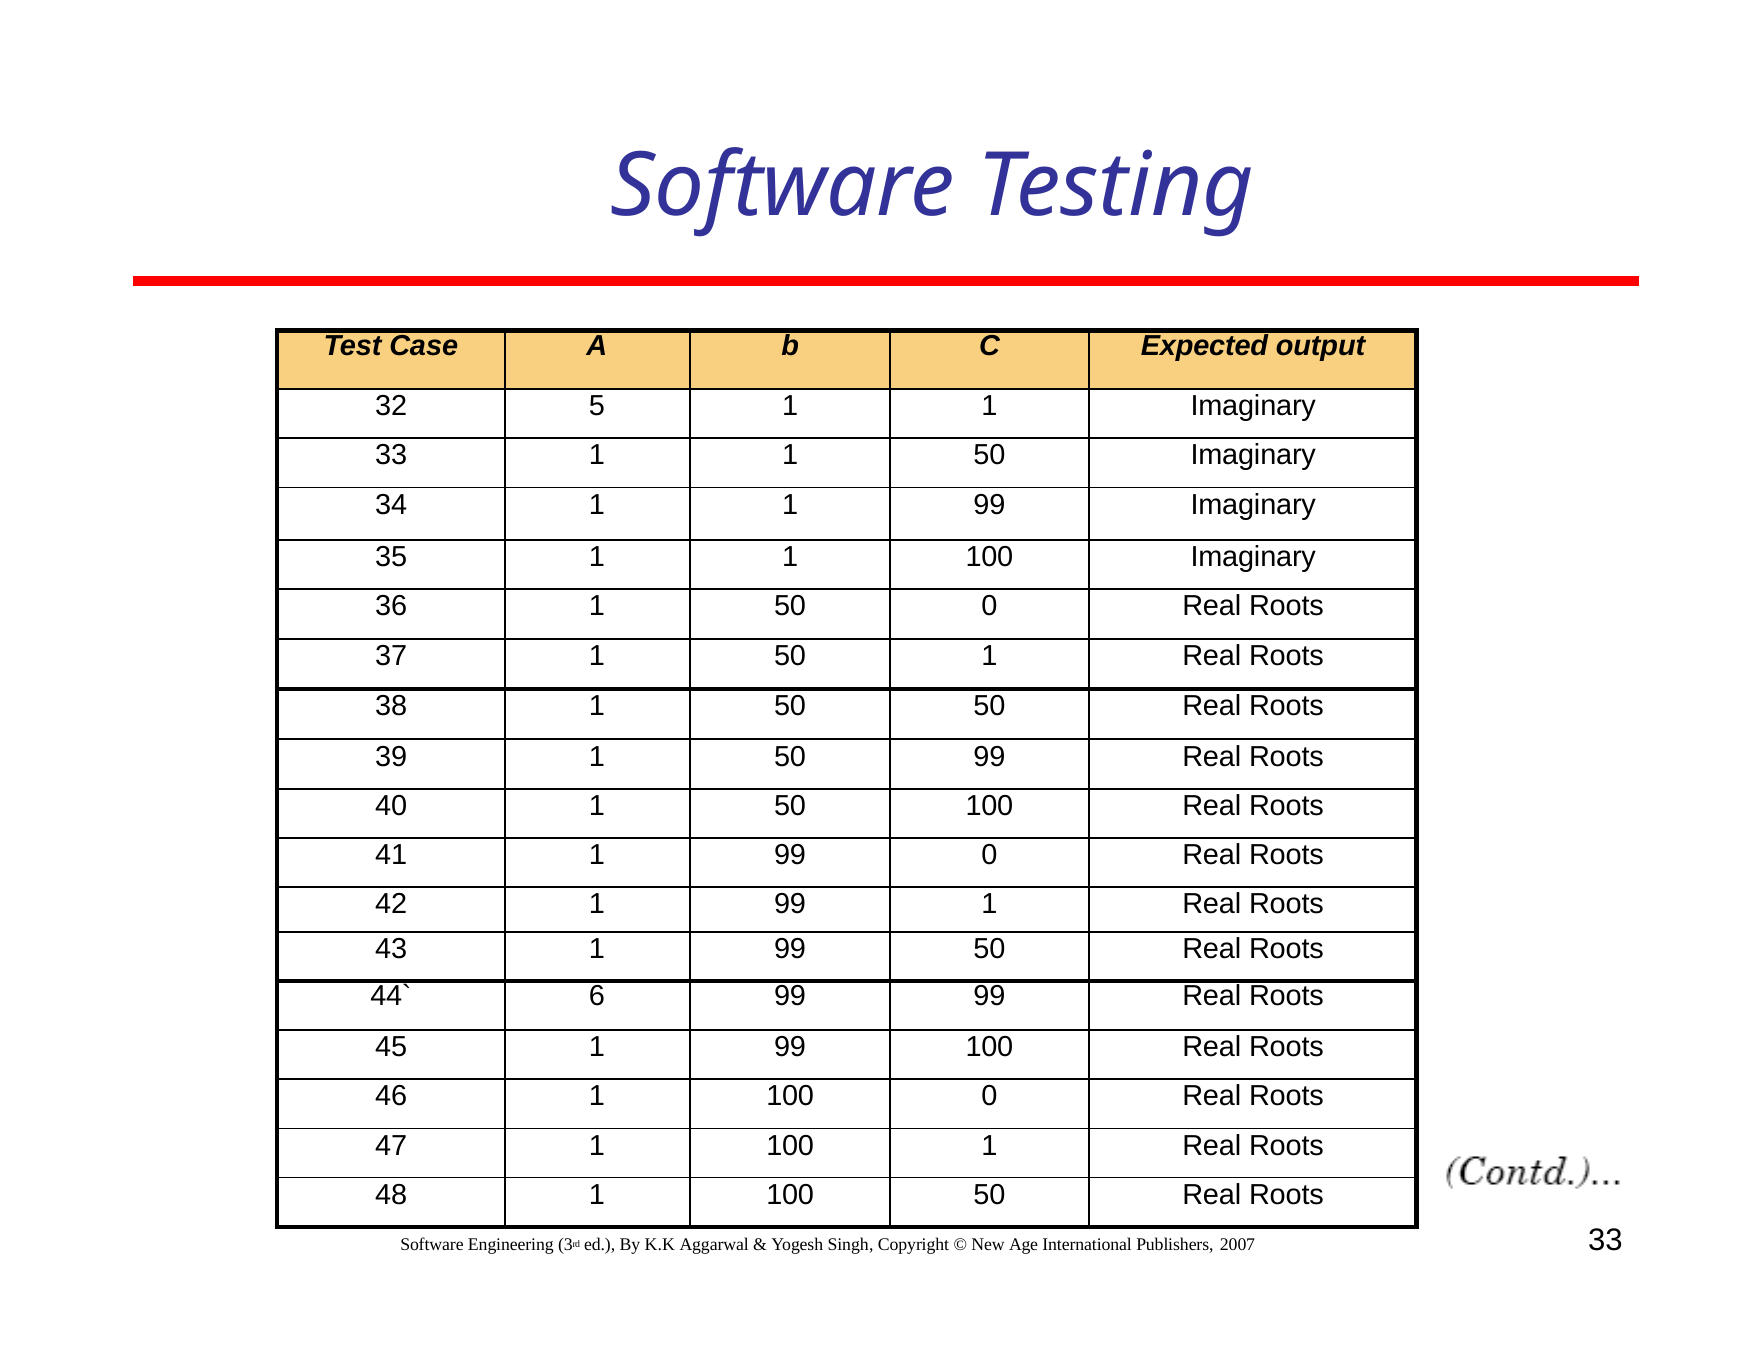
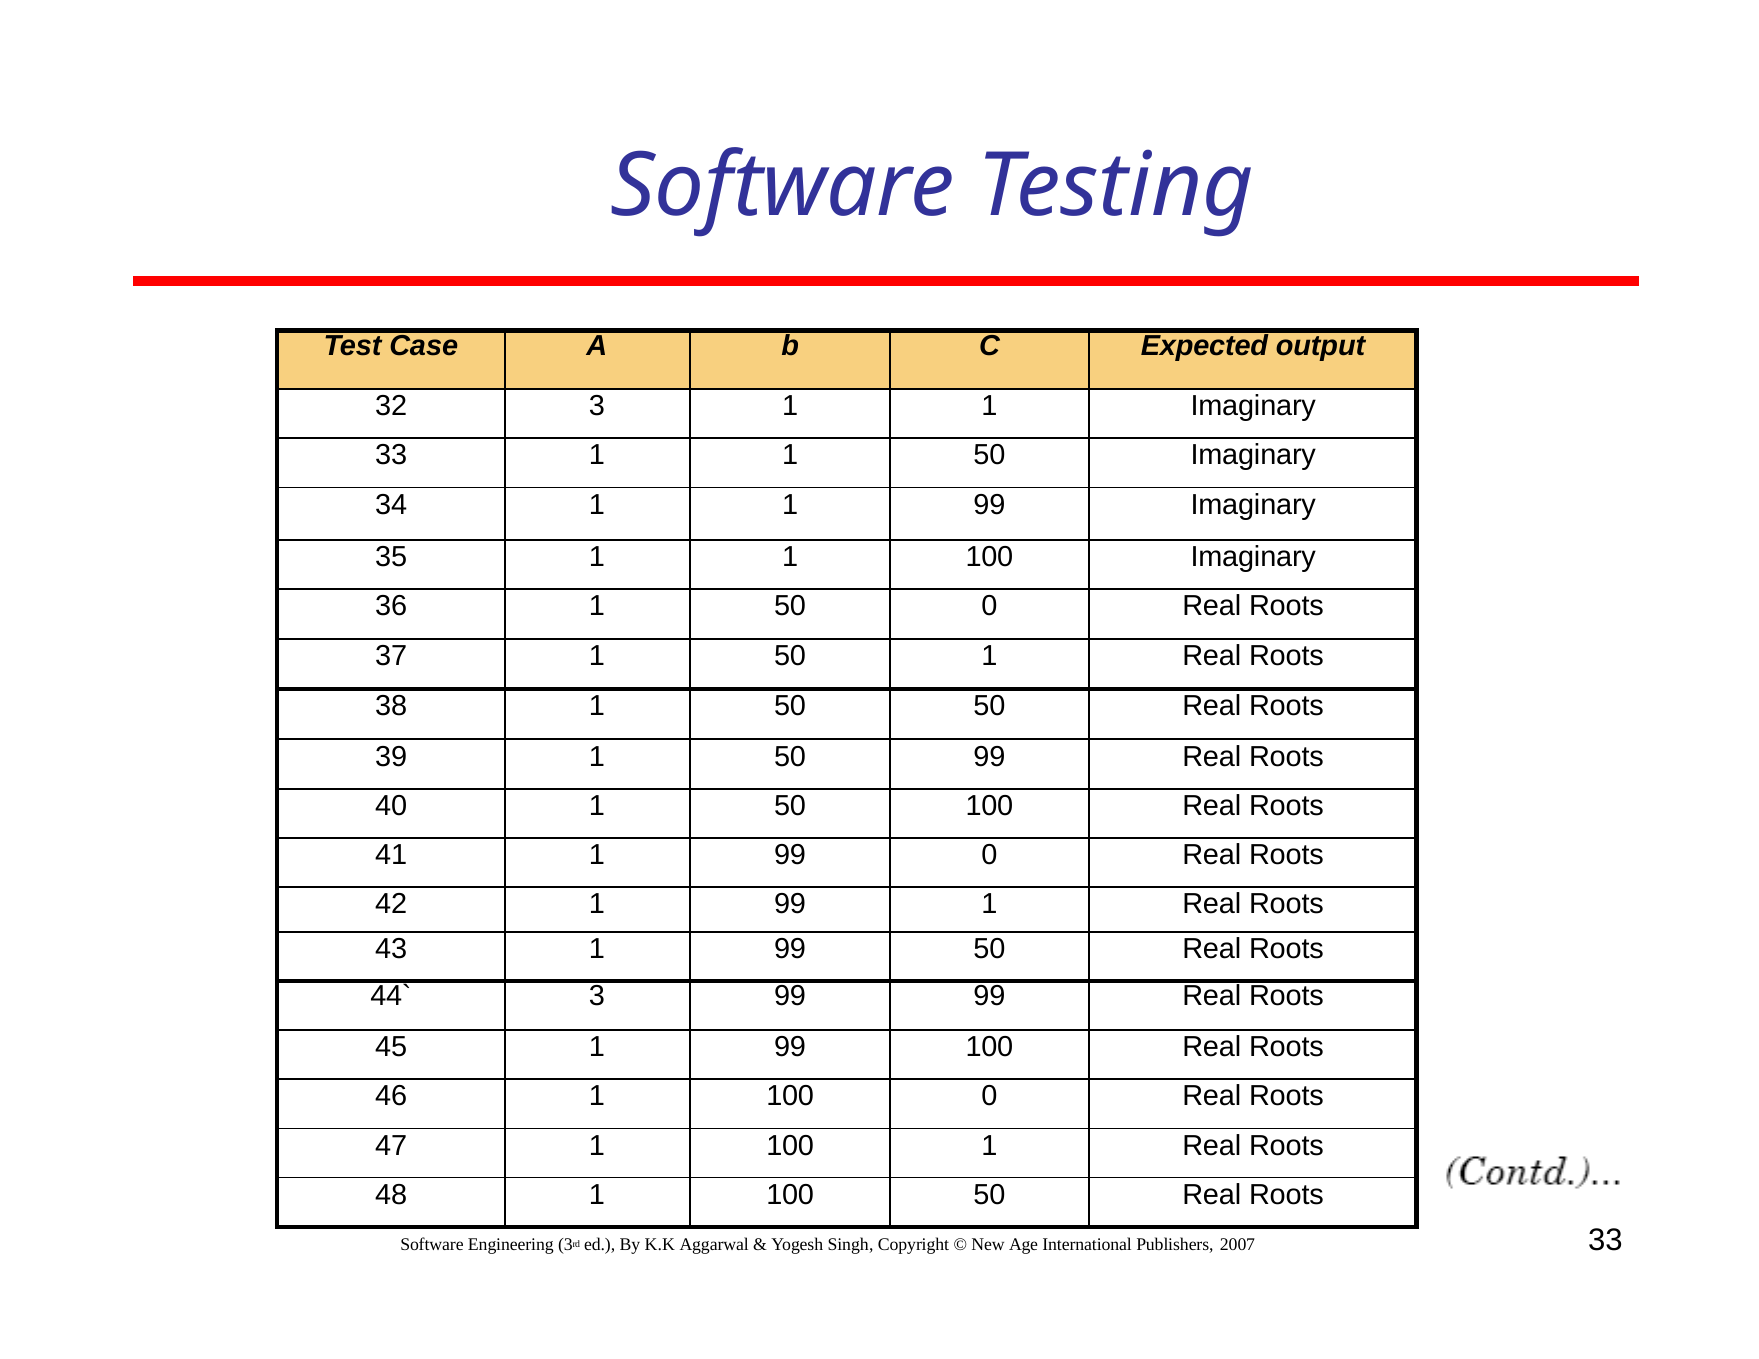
32 5: 5 -> 3 (597, 406)
6: 6 -> 3 (597, 996)
